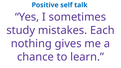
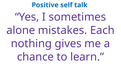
study: study -> alone (21, 30)
